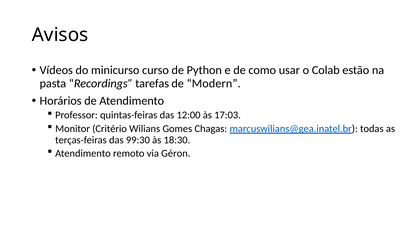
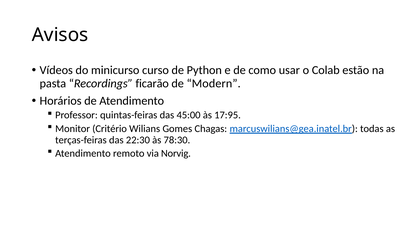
tarefas: tarefas -> ficarão (152, 84)
12:00: 12:00 -> 45:00 (189, 115)
17:03: 17:03 -> 17:95 (228, 115)
99:30: 99:30 -> 22:30 (138, 140)
18:30: 18:30 -> 78:30 (177, 140)
Géron: Géron -> Norvig (176, 154)
